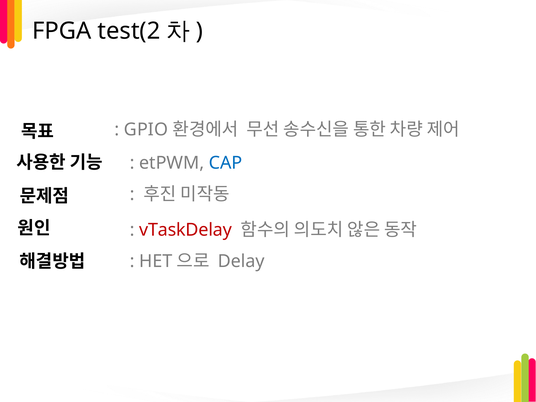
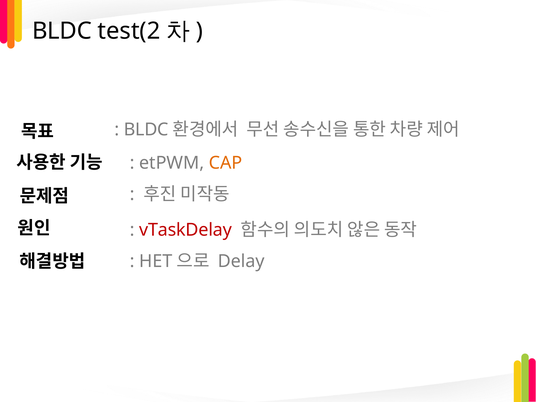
FPGA: FPGA -> BLDC (62, 31)
GPIO: GPIO -> BLDC (146, 129)
CAP colour: blue -> orange (226, 163)
